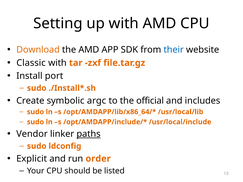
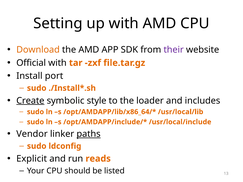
their colour: blue -> purple (174, 50)
Classic: Classic -> Official (31, 63)
Create underline: none -> present (30, 101)
argc: argc -> style (97, 101)
official: official -> loader (150, 101)
order: order -> reads (98, 159)
